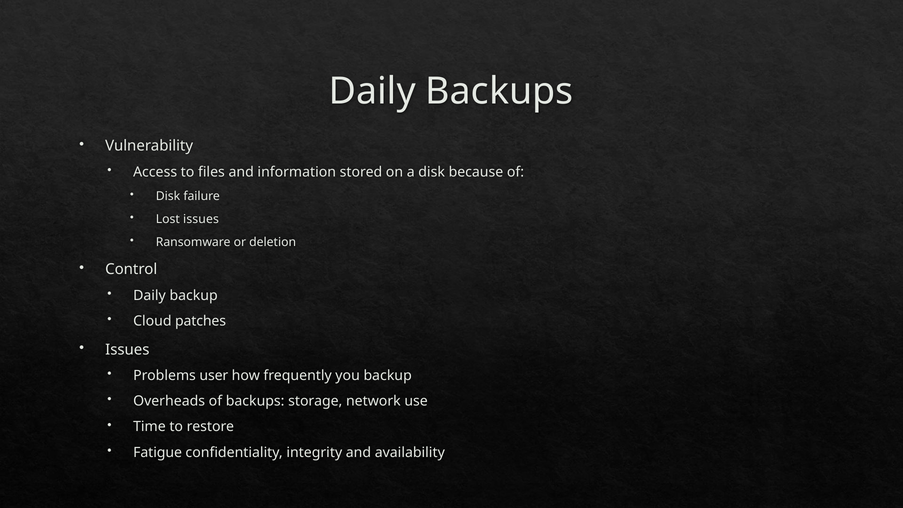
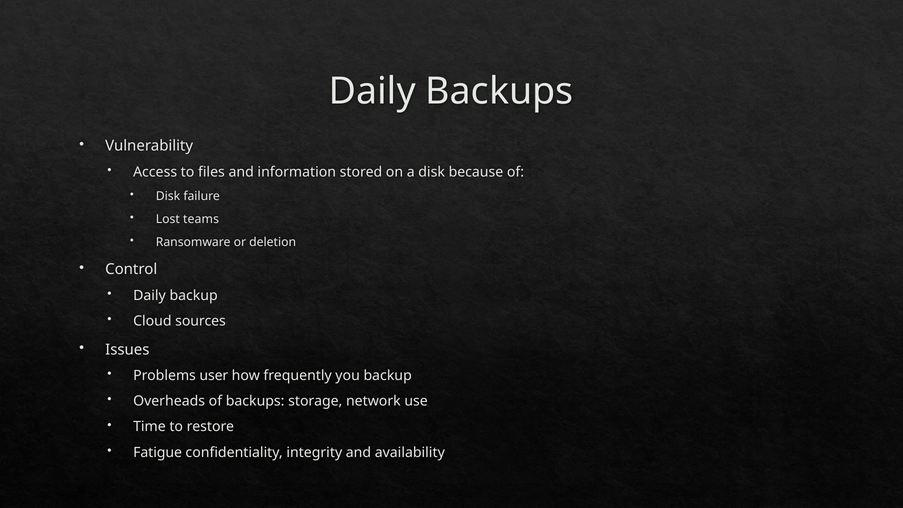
Lost issues: issues -> teams (201, 219)
patches: patches -> sources (201, 321)
